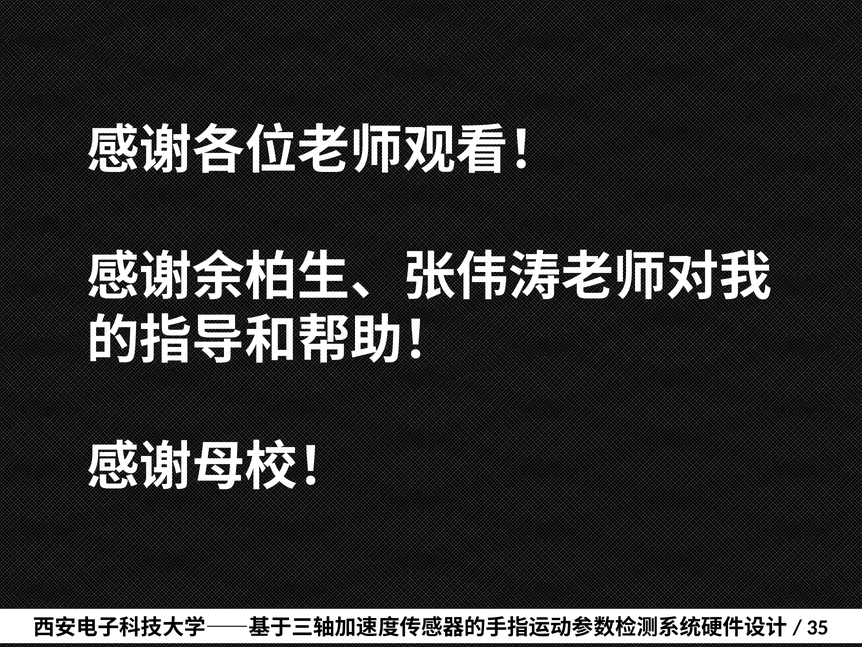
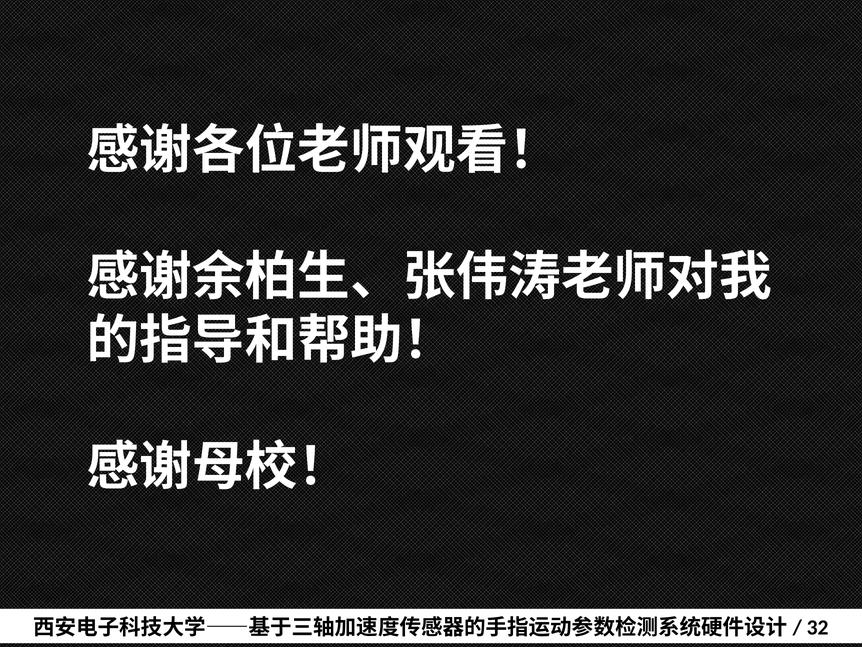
35: 35 -> 32 (818, 627)
